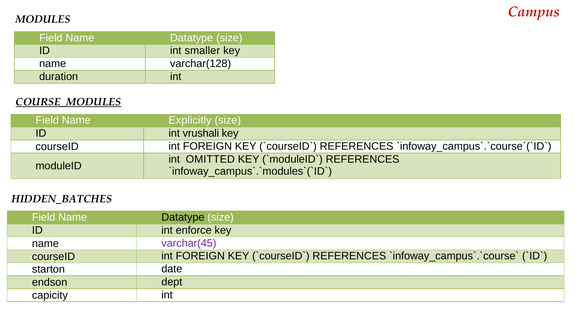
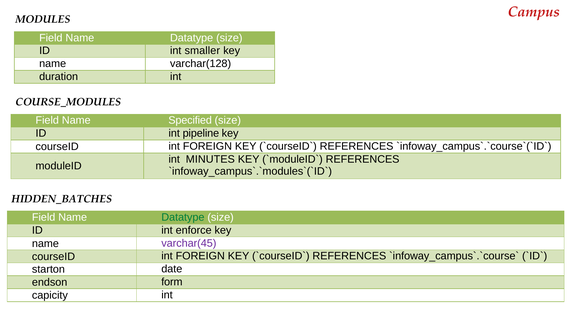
COURSE_MODULES underline: present -> none (68, 102)
Explicitly: Explicitly -> Specified (190, 121)
vrushali: vrushali -> pipeline (201, 133)
OMITTED: OMITTED -> MINUTES (210, 159)
Datatype colour: black -> green (183, 218)
dept: dept -> form (172, 282)
